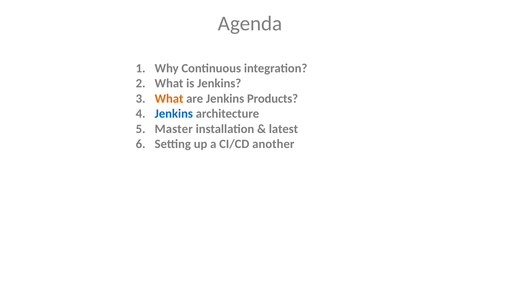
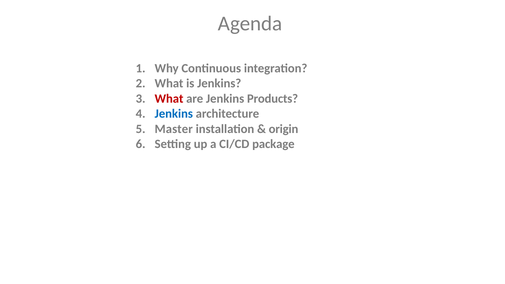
What colour: orange -> red (169, 99)
latest: latest -> origin (284, 129)
another: another -> package (273, 144)
